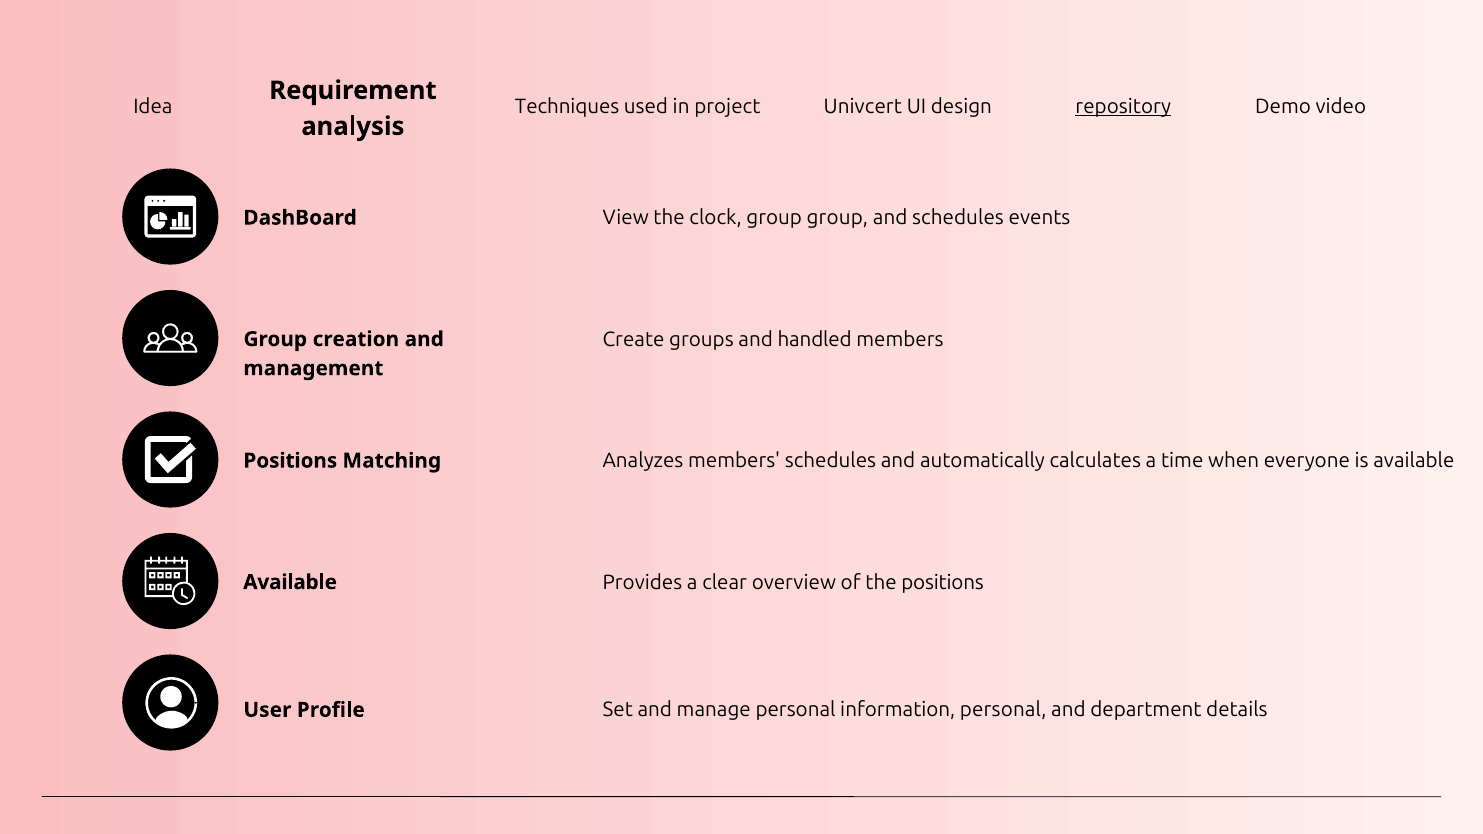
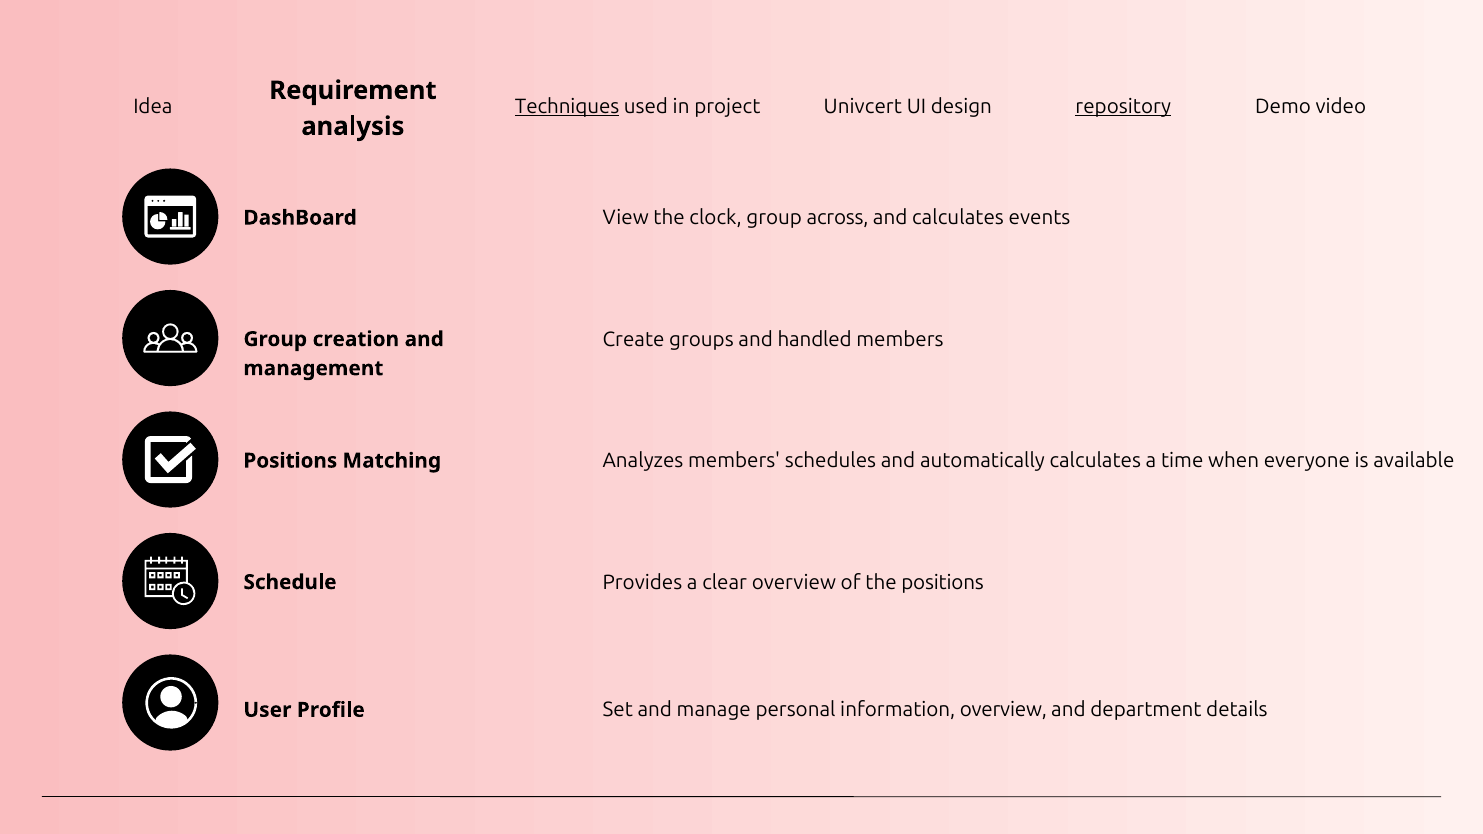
Techniques underline: none -> present (567, 107)
group group: group -> across (838, 218)
and schedules: schedules -> calculates (958, 218)
Available: Available -> Schedule (290, 582)
information personal: personal -> overview (1003, 710)
